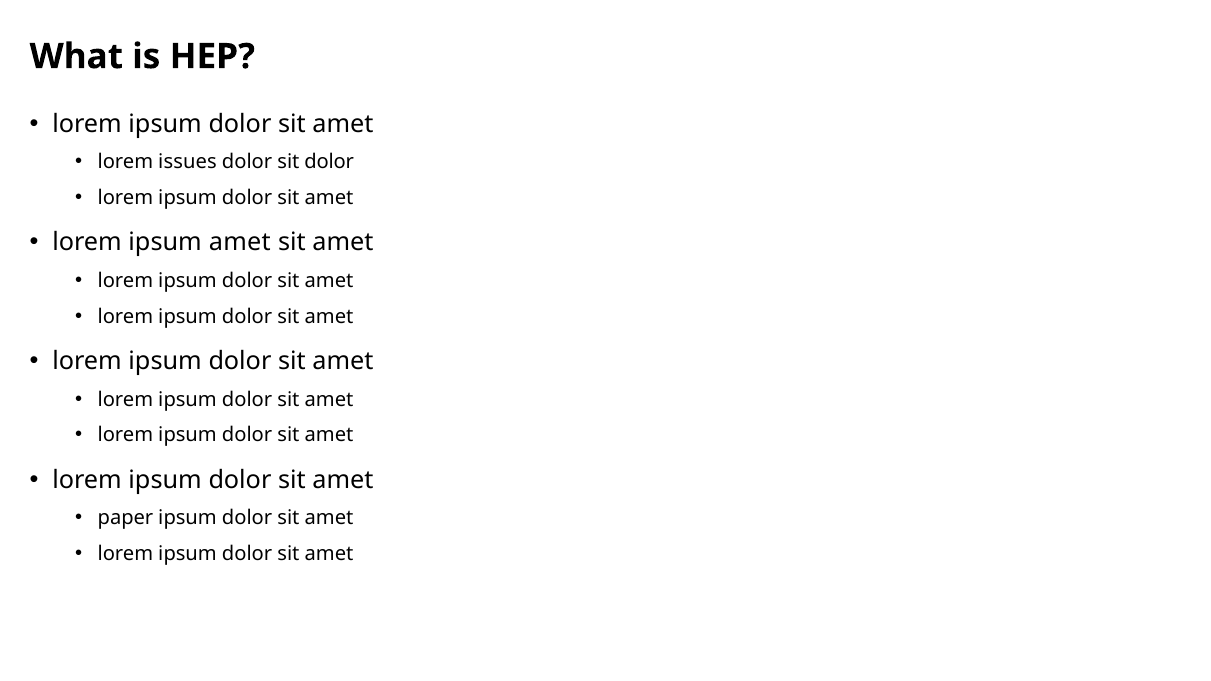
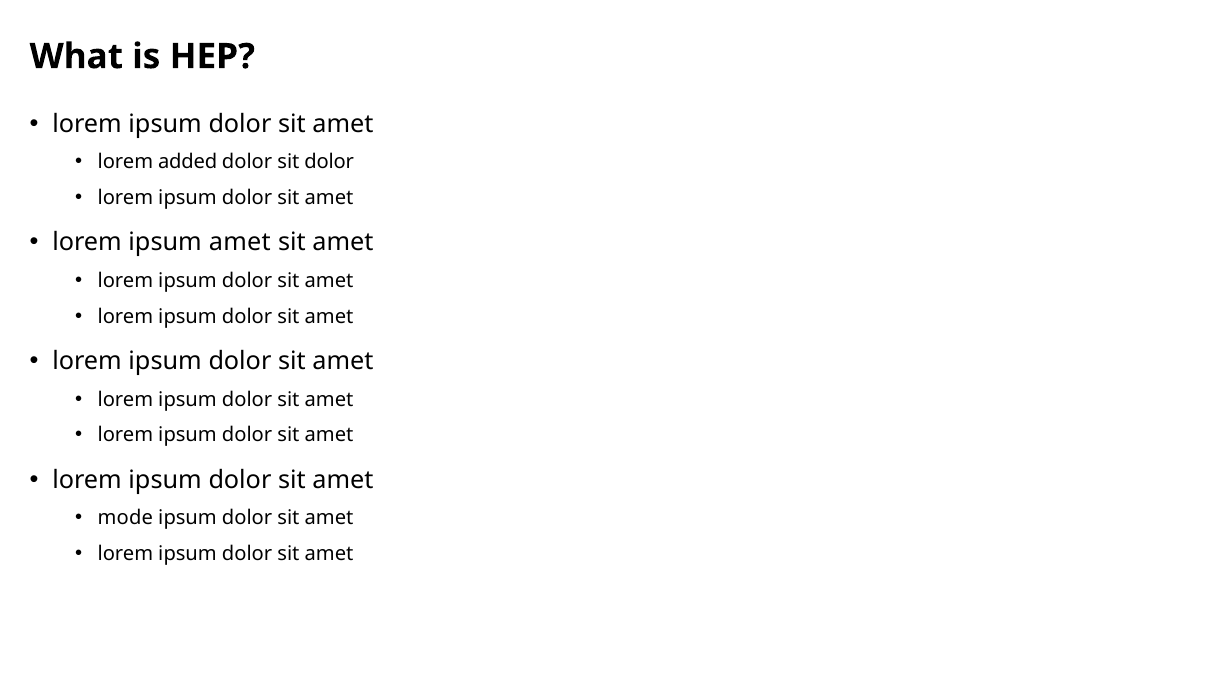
issues: issues -> added (188, 162)
paper: paper -> mode (125, 518)
